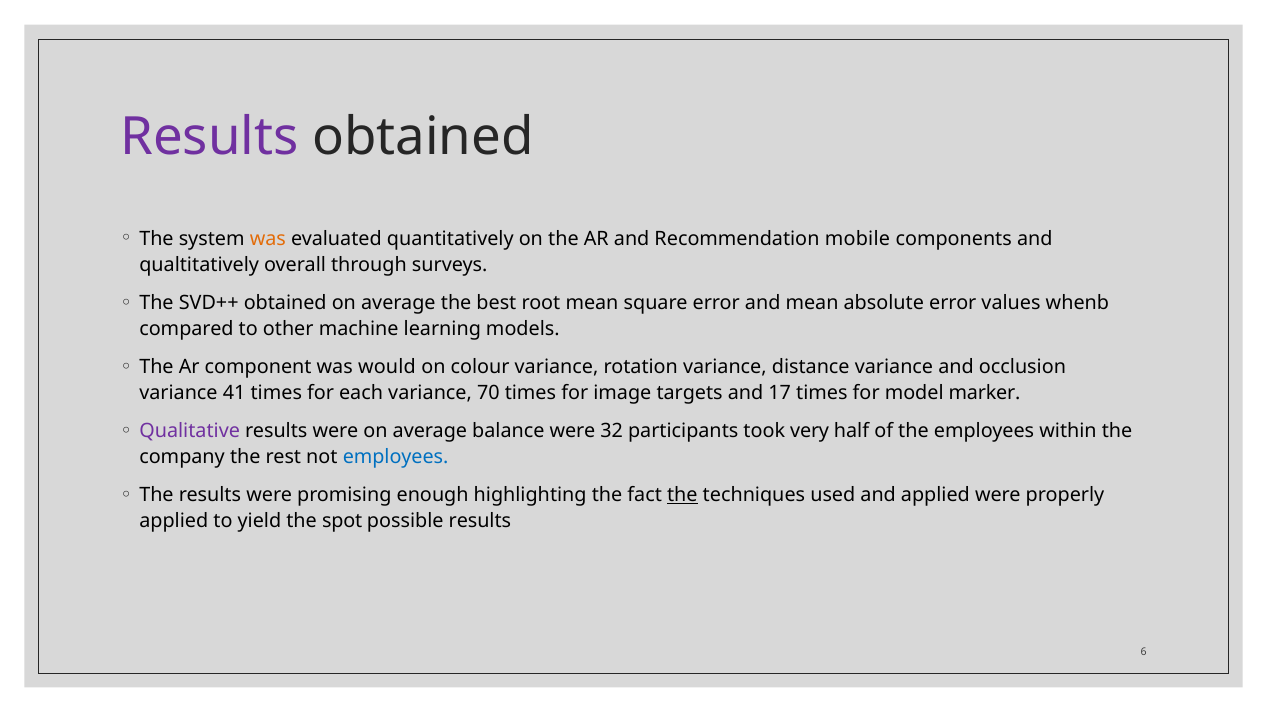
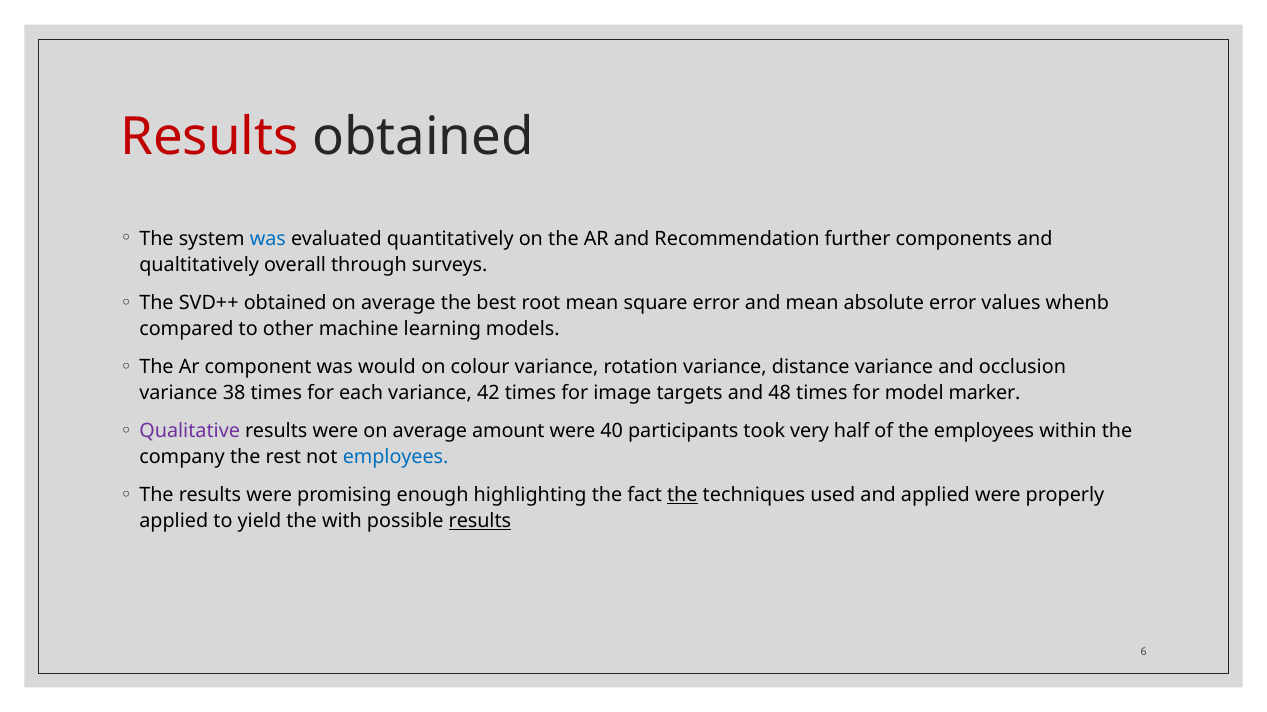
Results colour: purple -> red (209, 138)
was colour: orange -> blue (268, 239)
mobile: mobile -> further (858, 239)
41: 41 -> 38 (234, 393)
70: 70 -> 42 (488, 393)
17: 17 -> 48 (780, 393)
balance: balance -> amount (508, 431)
32: 32 -> 40 (612, 431)
spot: spot -> with (342, 522)
results underline: none -> present (480, 522)
